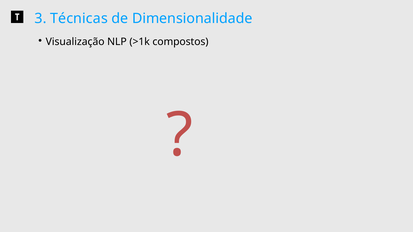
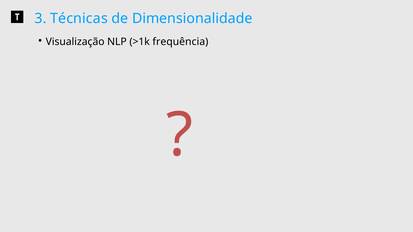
compostos: compostos -> frequência (180, 42)
